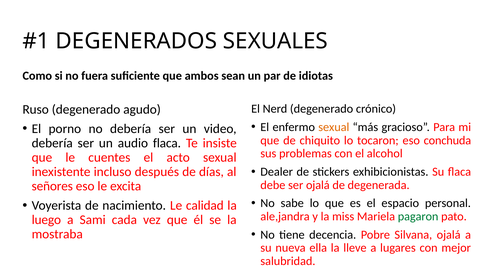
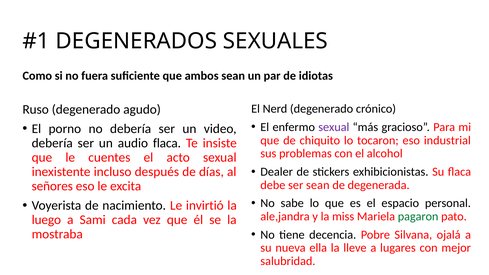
sexual colour: orange -> purple (334, 127)
conchuda: conchuda -> industrial (447, 140)
ser ojalá: ojalá -> sean (318, 185)
calidad: calidad -> invirtió (205, 206)
